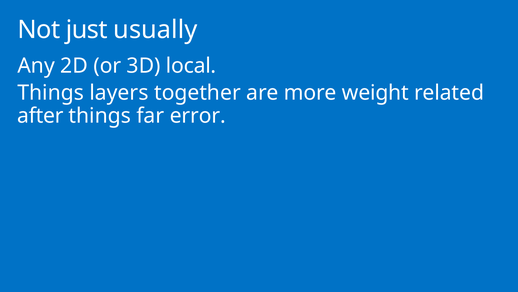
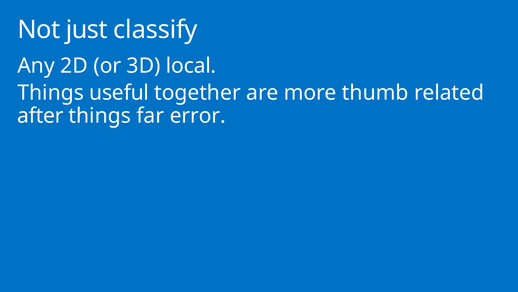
usually: usually -> classify (155, 30)
layers: layers -> useful (119, 93)
weight: weight -> thumb (375, 93)
